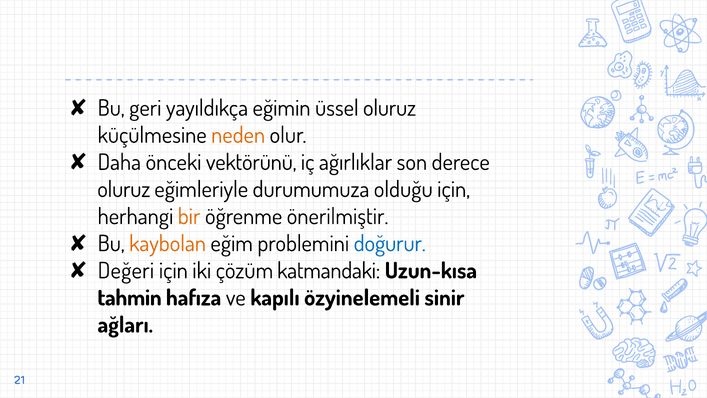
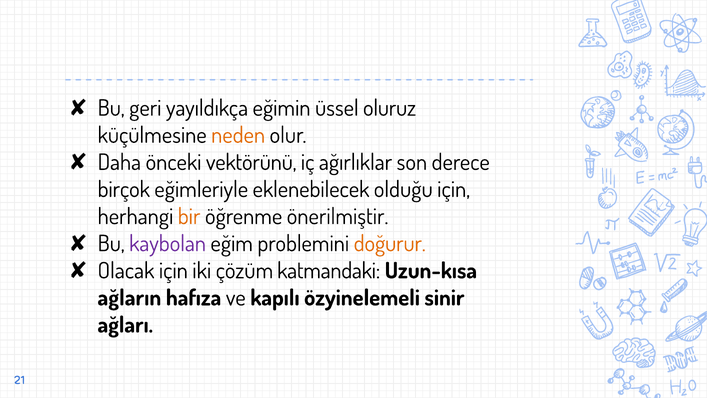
oluruz: oluruz -> birçok (124, 189)
durumumuza: durumumuza -> eklenebilecek (311, 189)
kaybolan colour: orange -> purple (168, 244)
doğurur colour: blue -> orange (390, 244)
Değeri: Değeri -> Olacak (126, 271)
tahmin: tahmin -> ağların (129, 298)
